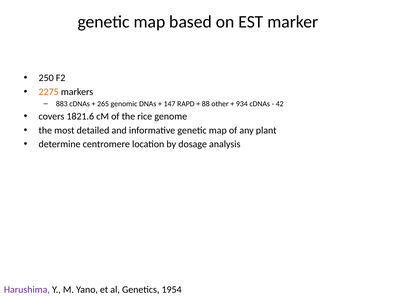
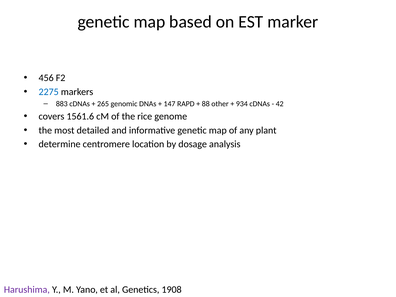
250: 250 -> 456 (46, 78)
2275 colour: orange -> blue (49, 92)
1821.6: 1821.6 -> 1561.6 (80, 116)
1954: 1954 -> 1908 (172, 290)
